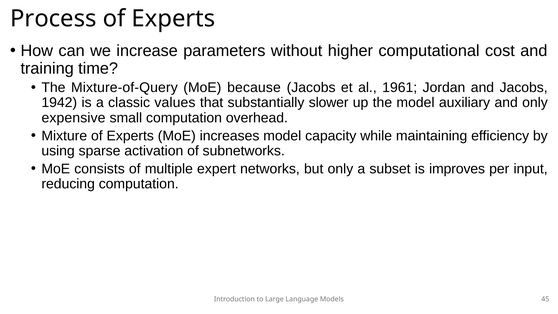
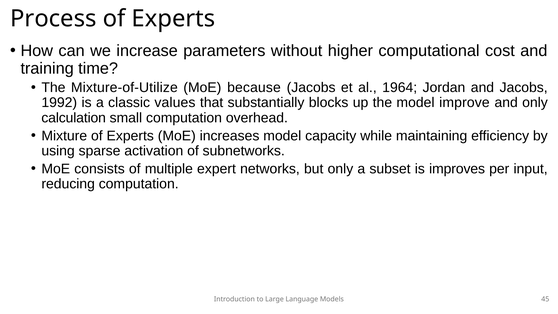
Mixture-of-Query: Mixture-of-Query -> Mixture-of-Utilize (124, 88)
1961: 1961 -> 1964 (400, 88)
1942: 1942 -> 1992 (59, 103)
slower: slower -> blocks (329, 103)
auxiliary: auxiliary -> improve (464, 103)
expensive: expensive -> calculation (74, 118)
